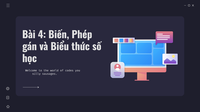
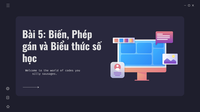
4: 4 -> 5 (42, 35)
